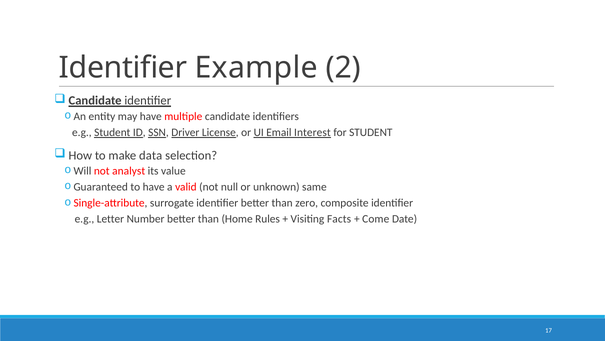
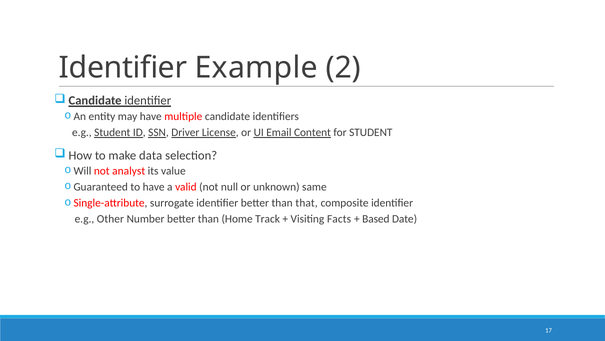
Interest: Interest -> Content (312, 132)
zero: zero -> that (307, 203)
Letter: Letter -> Other (110, 219)
Rules: Rules -> Track (268, 219)
Come: Come -> Based (376, 219)
